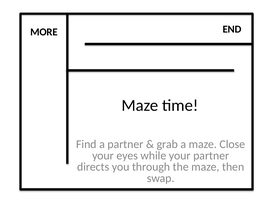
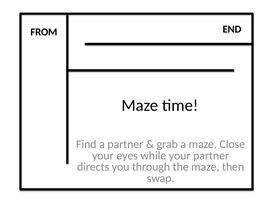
MORE: MORE -> FROM (44, 32)
